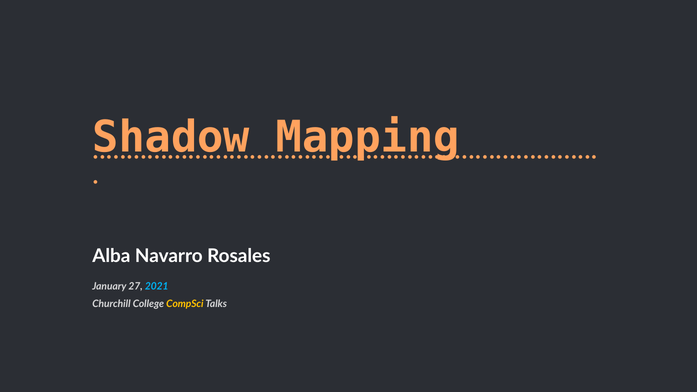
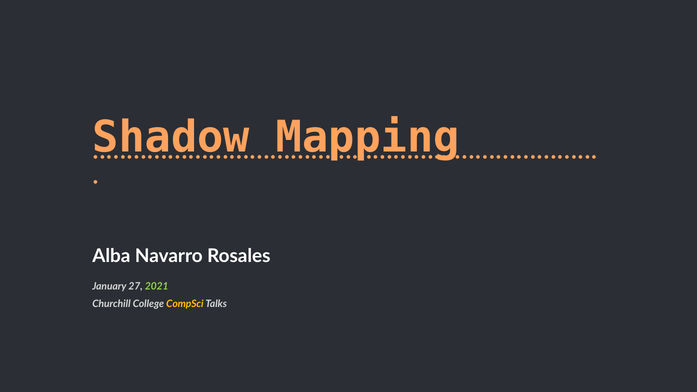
2021 colour: light blue -> light green (157, 287)
